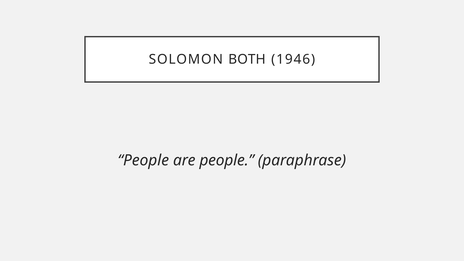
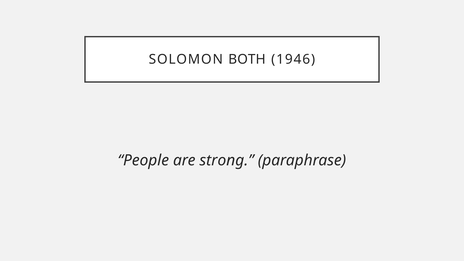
are people: people -> strong (227, 160)
